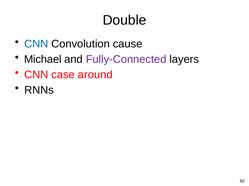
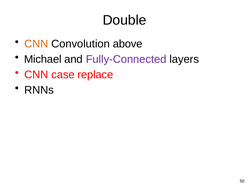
CNN colour: blue -> orange (36, 44)
cause: cause -> above (128, 44)
around: around -> replace (95, 75)
